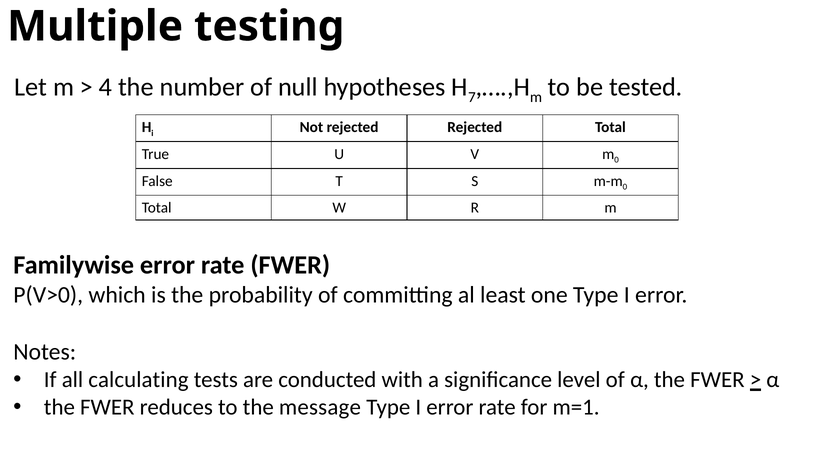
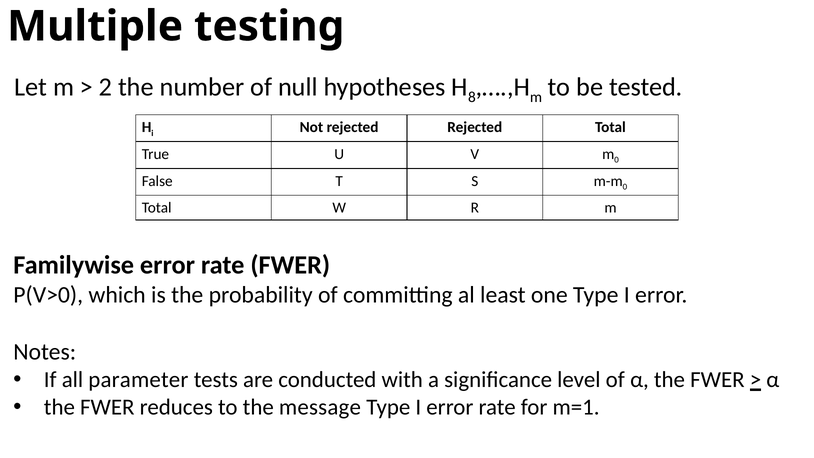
4: 4 -> 2 (106, 87)
7: 7 -> 8 (472, 97)
calculating: calculating -> parameter (138, 380)
